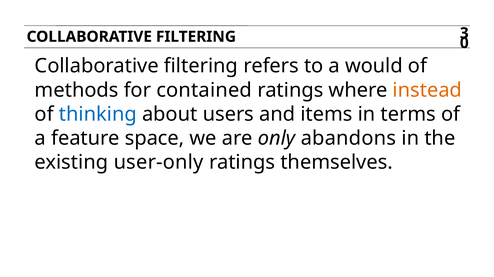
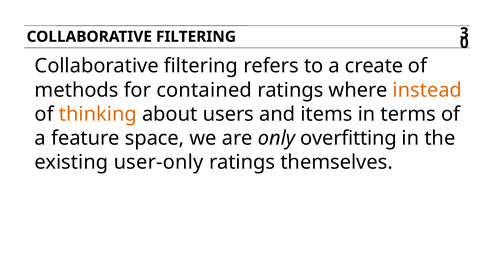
would: would -> create (374, 66)
thinking colour: blue -> orange (98, 114)
abandons: abandons -> overfitting (349, 138)
